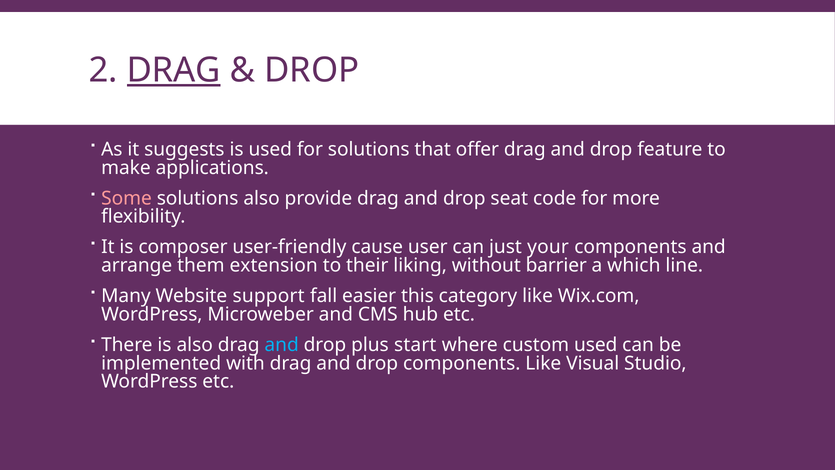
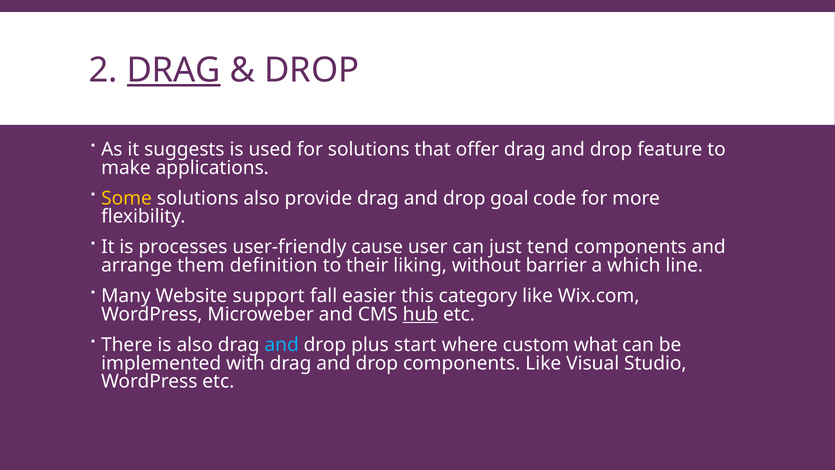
Some colour: pink -> yellow (126, 198)
seat: seat -> goal (509, 198)
composer: composer -> processes (183, 247)
your: your -> tend (548, 247)
extension: extension -> definition (274, 265)
hub underline: none -> present (420, 314)
custom used: used -> what (596, 345)
